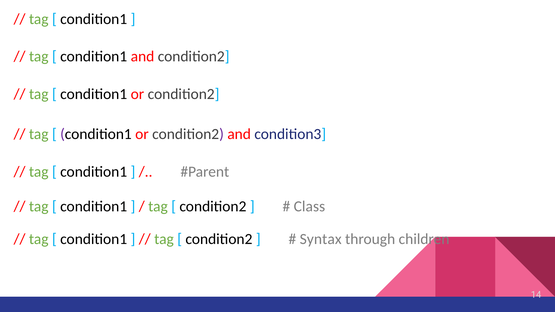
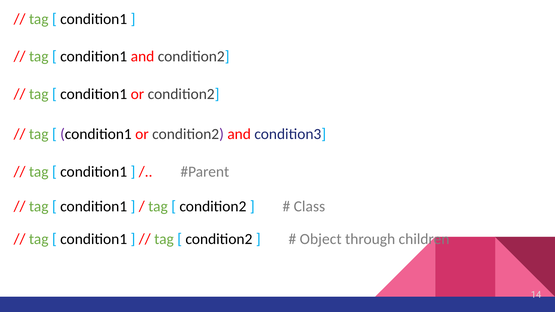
Syntax: Syntax -> Object (321, 239)
